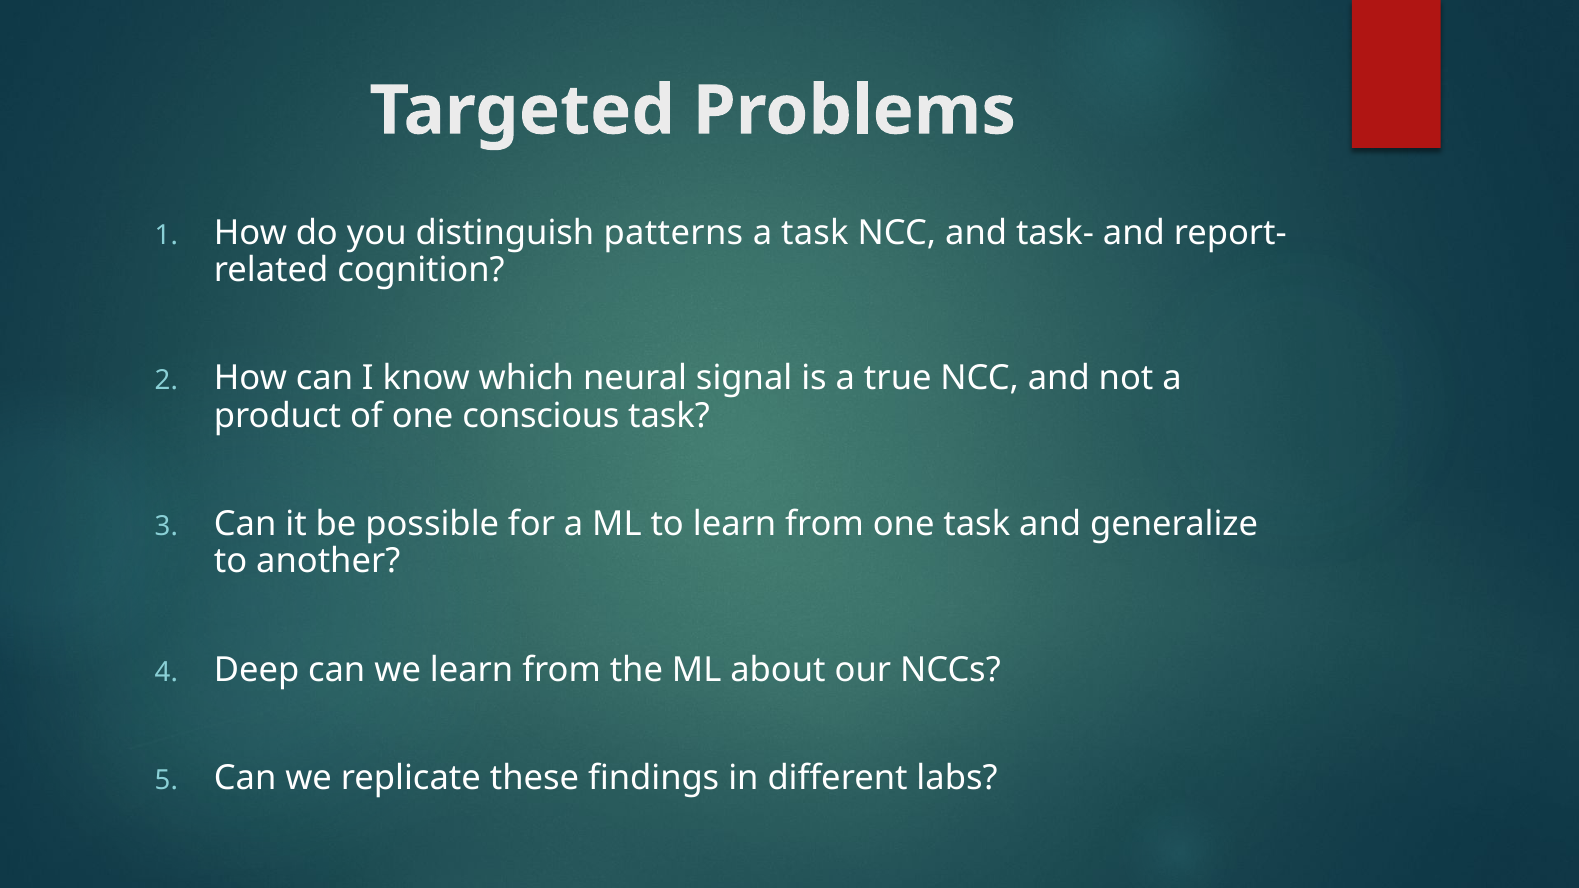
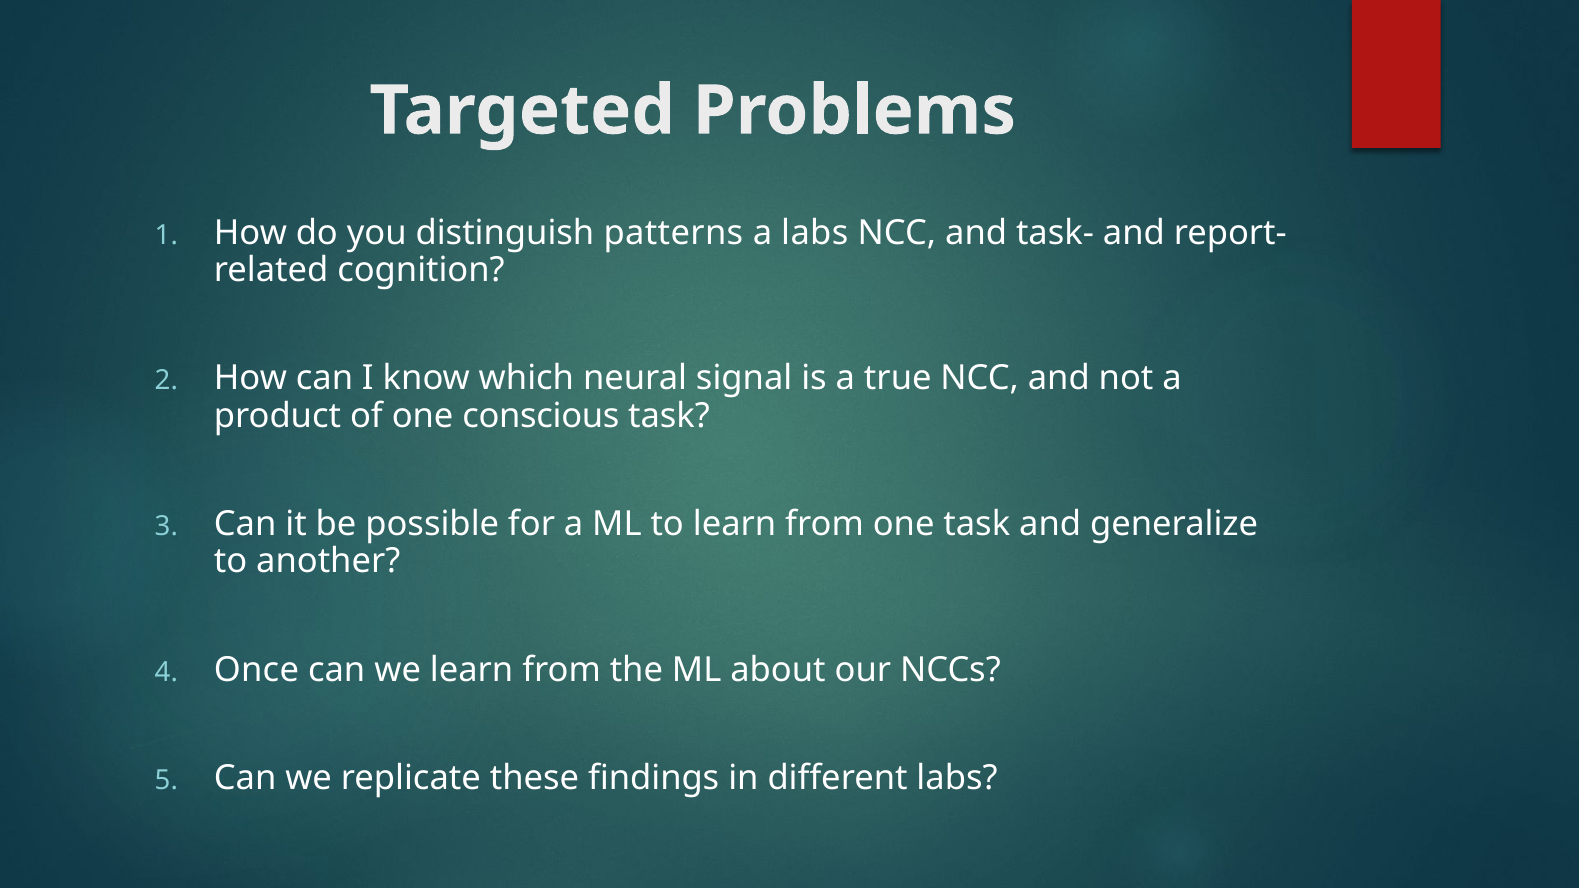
a task: task -> labs (815, 233)
Deep: Deep -> Once (256, 670)
